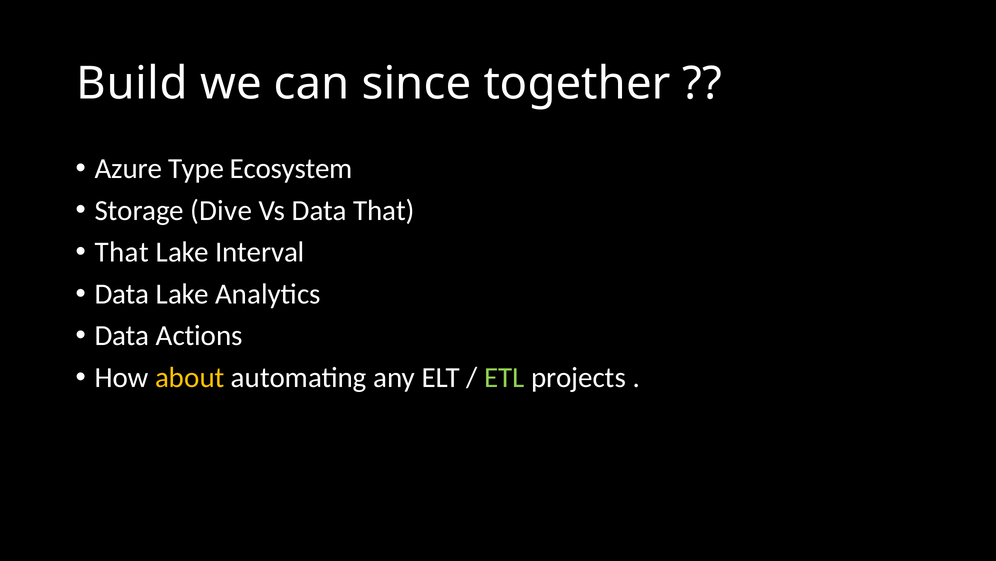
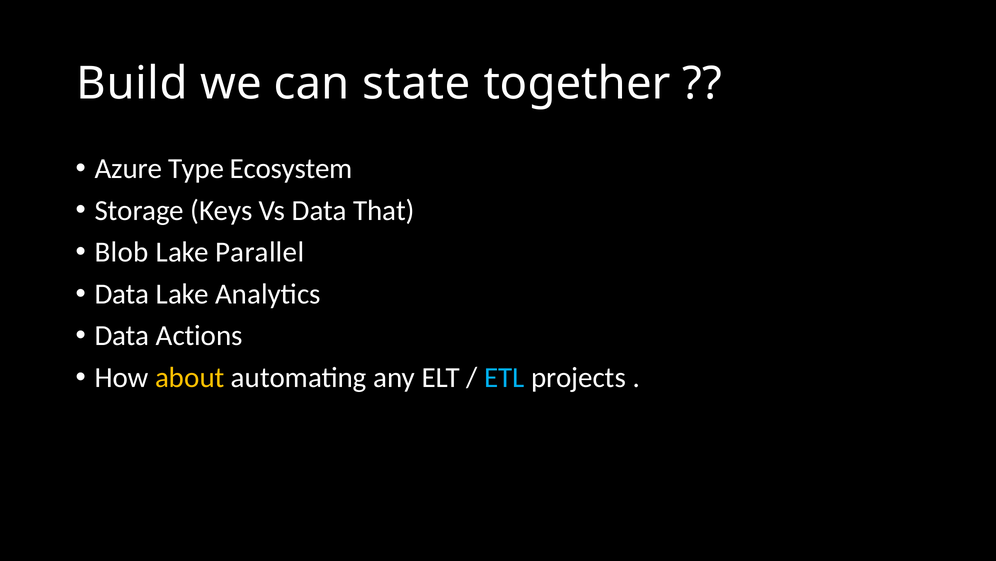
since: since -> state (416, 84)
Dive: Dive -> Keys (221, 210)
That: That -> Blob (122, 252)
Interval: Interval -> Parallel (260, 252)
ETL colour: light green -> light blue (504, 377)
